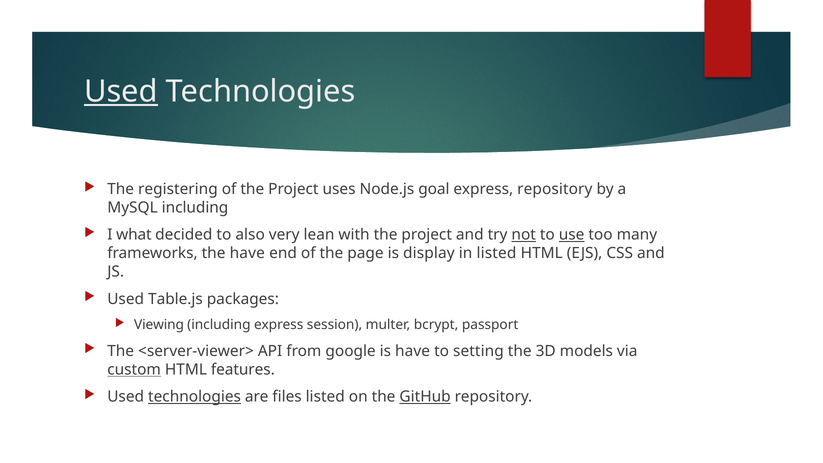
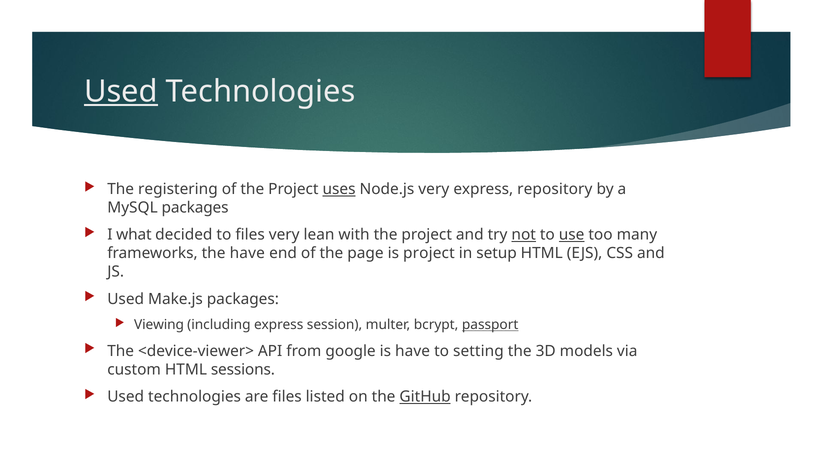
uses underline: none -> present (339, 189)
Node.js goal: goal -> very (434, 189)
MySQL including: including -> packages (195, 208)
to also: also -> files (250, 235)
is display: display -> project (429, 253)
in listed: listed -> setup (497, 253)
Table.js: Table.js -> Make.js (175, 299)
passport underline: none -> present (490, 325)
<server-viewer>: <server-viewer> -> <device-viewer> (196, 351)
custom underline: present -> none (134, 370)
features: features -> sessions (243, 370)
technologies underline: present -> none (195, 397)
